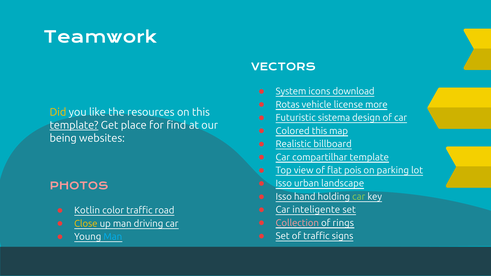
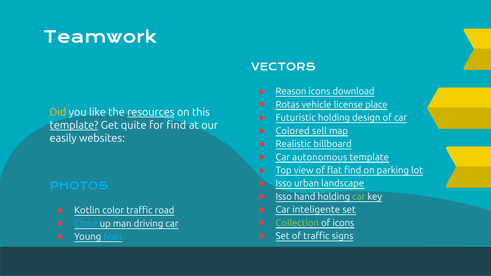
System: System -> Reason (291, 91)
more: more -> place (376, 105)
resources underline: none -> present (151, 112)
Futuristic sistema: sistema -> holding (334, 118)
place: place -> quite (134, 125)
Colored this: this -> sell (319, 131)
being: being -> easily (63, 138)
compartilhar: compartilhar -> autonomous (320, 157)
flat pois: pois -> find (353, 170)
PHOTOS colour: pink -> light blue (79, 186)
Collection colour: pink -> light green (297, 223)
of rings: rings -> icons (343, 223)
Close colour: yellow -> light blue (86, 224)
